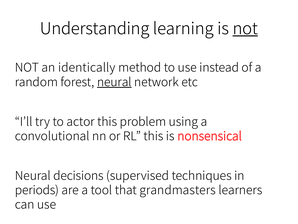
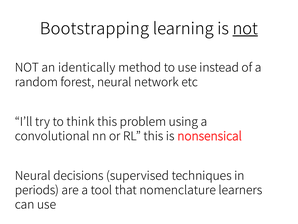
Understanding: Understanding -> Bootstrapping (95, 29)
neural underline: present -> none (114, 82)
actor: actor -> think (81, 122)
grandmasters: grandmasters -> nomenclature (178, 190)
